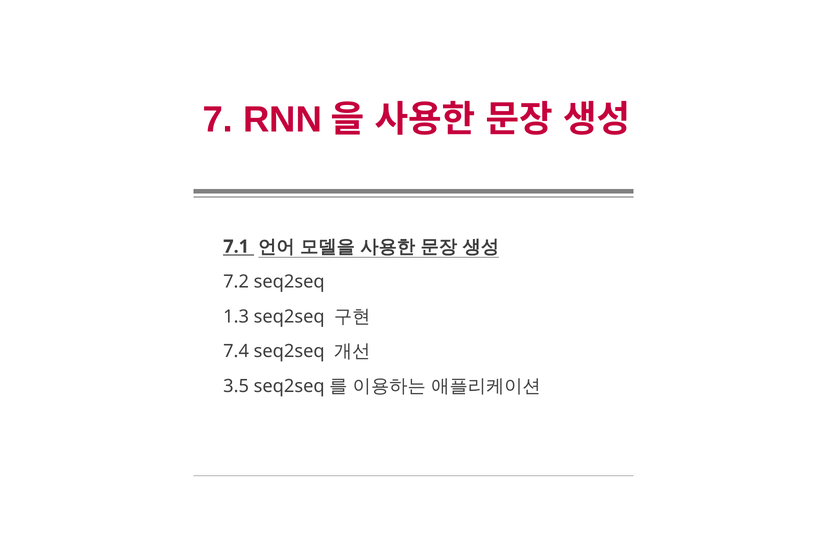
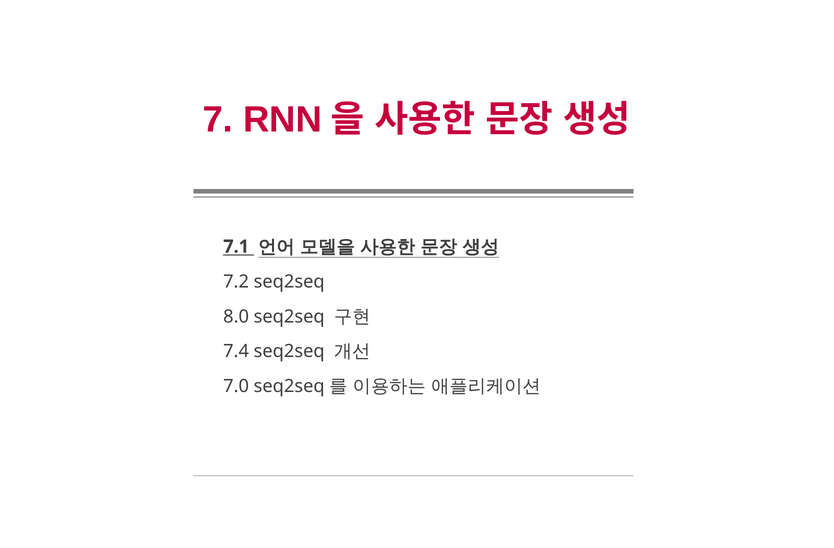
1.3: 1.3 -> 8.0 (236, 316)
3.5: 3.5 -> 7.0 (236, 386)
